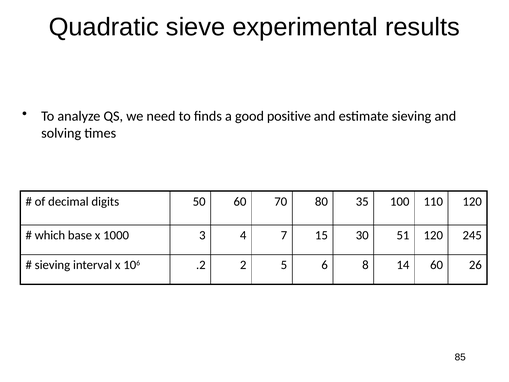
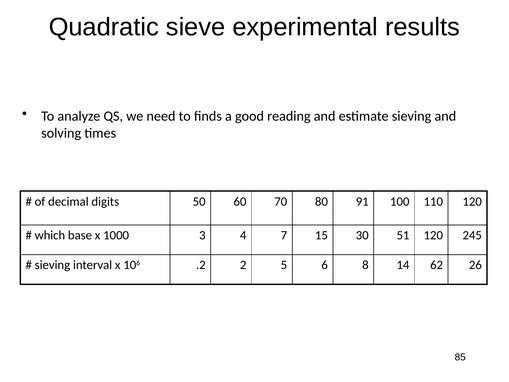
positive: positive -> reading (289, 116)
35: 35 -> 91 (362, 201)
14 60: 60 -> 62 (437, 265)
